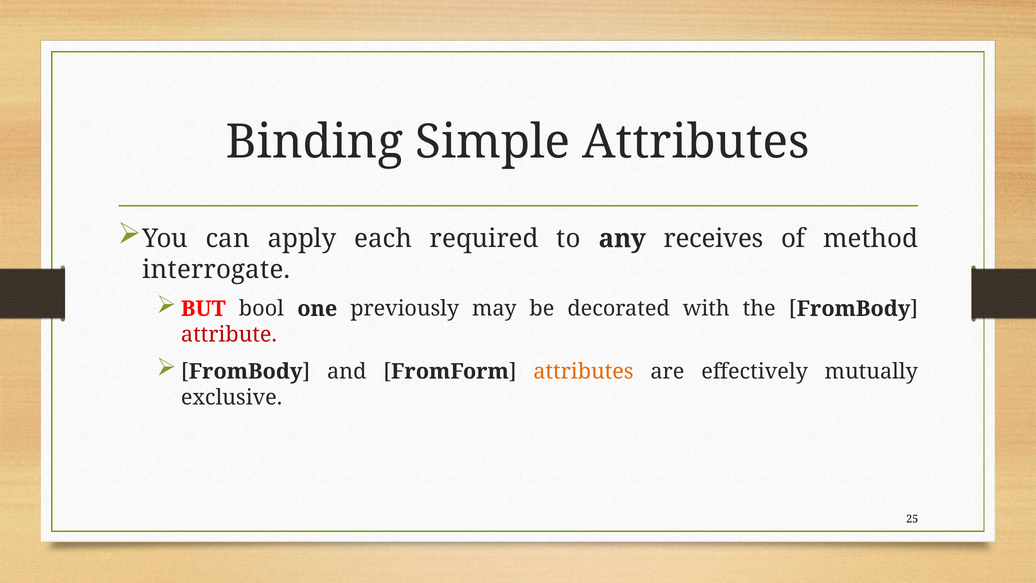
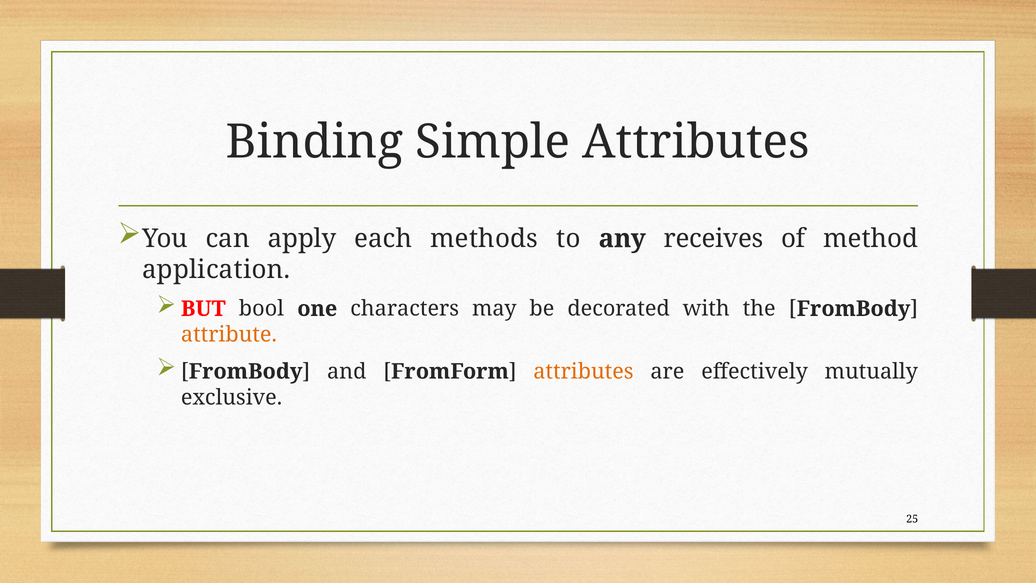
required: required -> methods (484, 239)
interrogate: interrogate -> application (216, 270)
previously: previously -> characters (405, 309)
attribute colour: red -> orange (229, 335)
